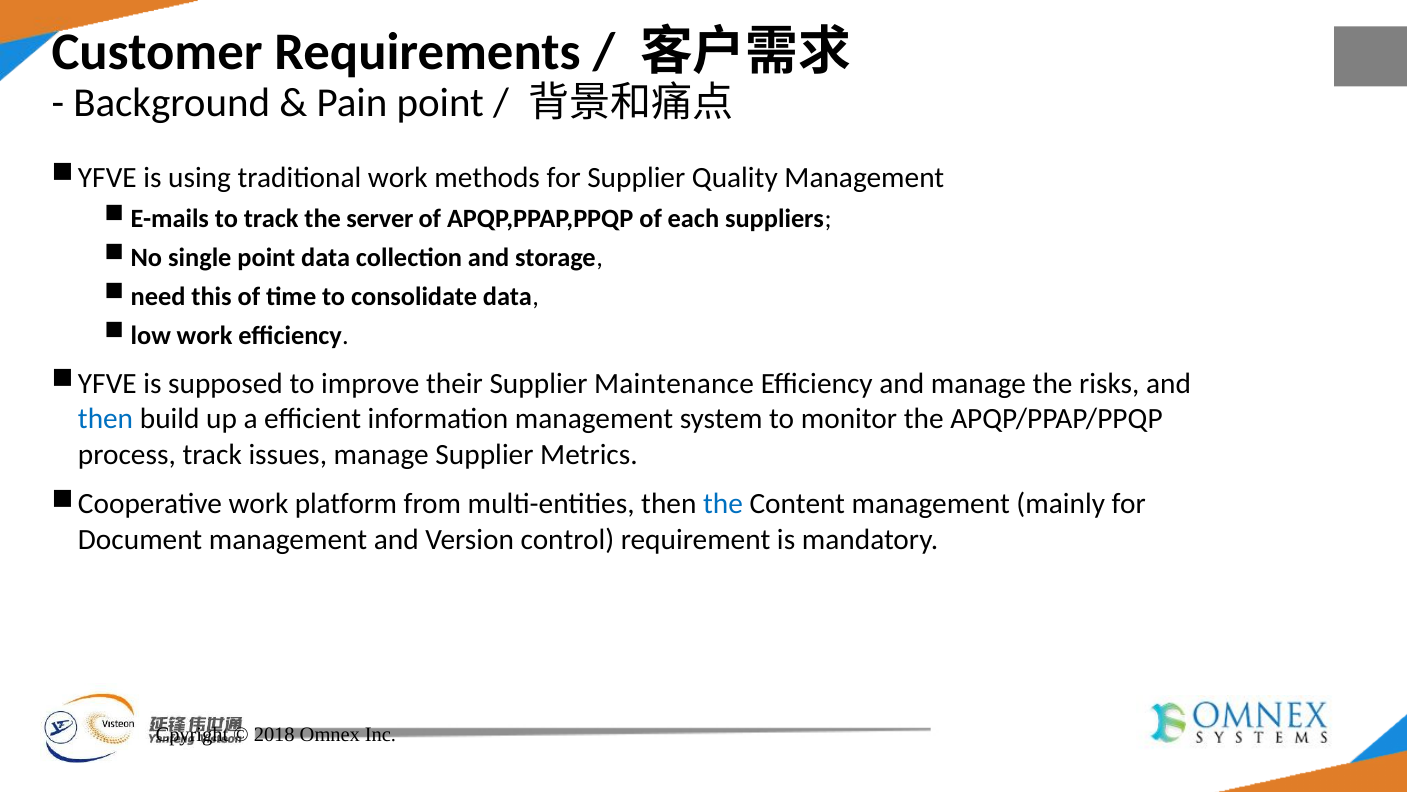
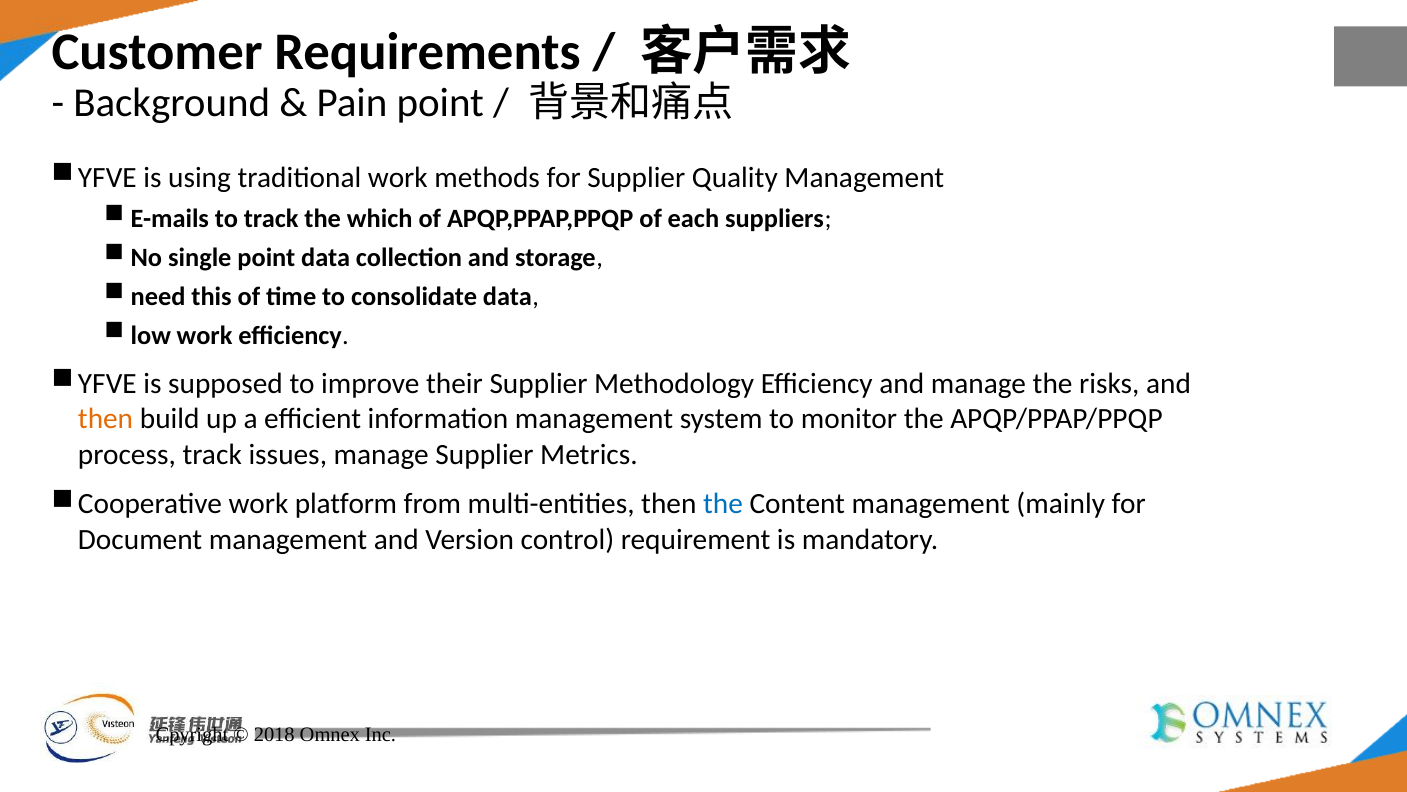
server: server -> which (380, 218)
Maintenance: Maintenance -> Methodology (674, 384)
then colour: blue -> orange (106, 419)
